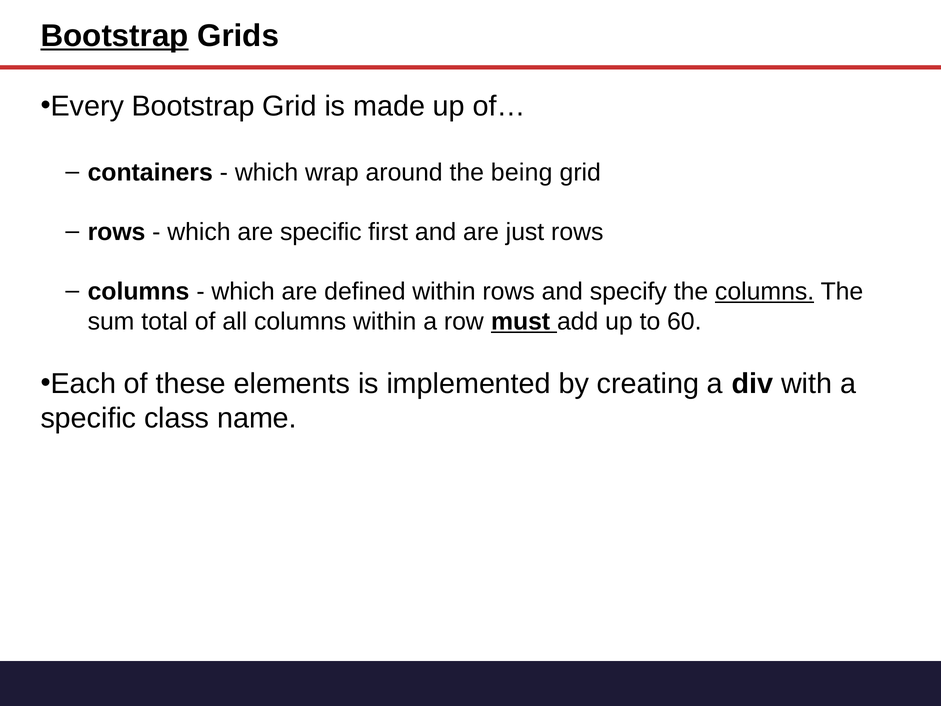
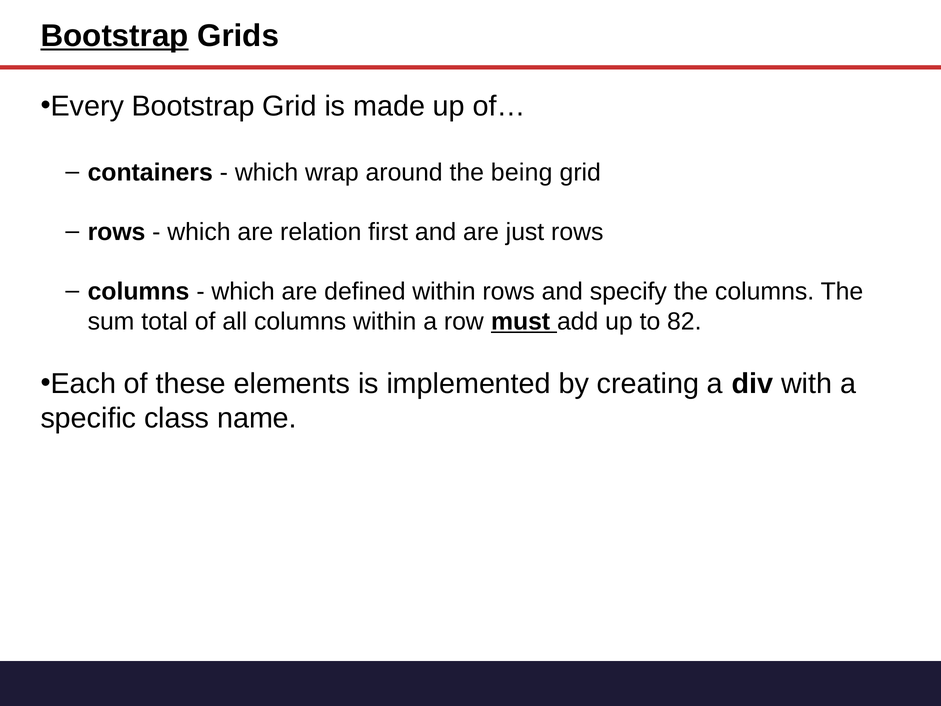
are specific: specific -> relation (321, 232)
columns underline: present -> none (765, 292)
60: 60 -> 82 (684, 321)
